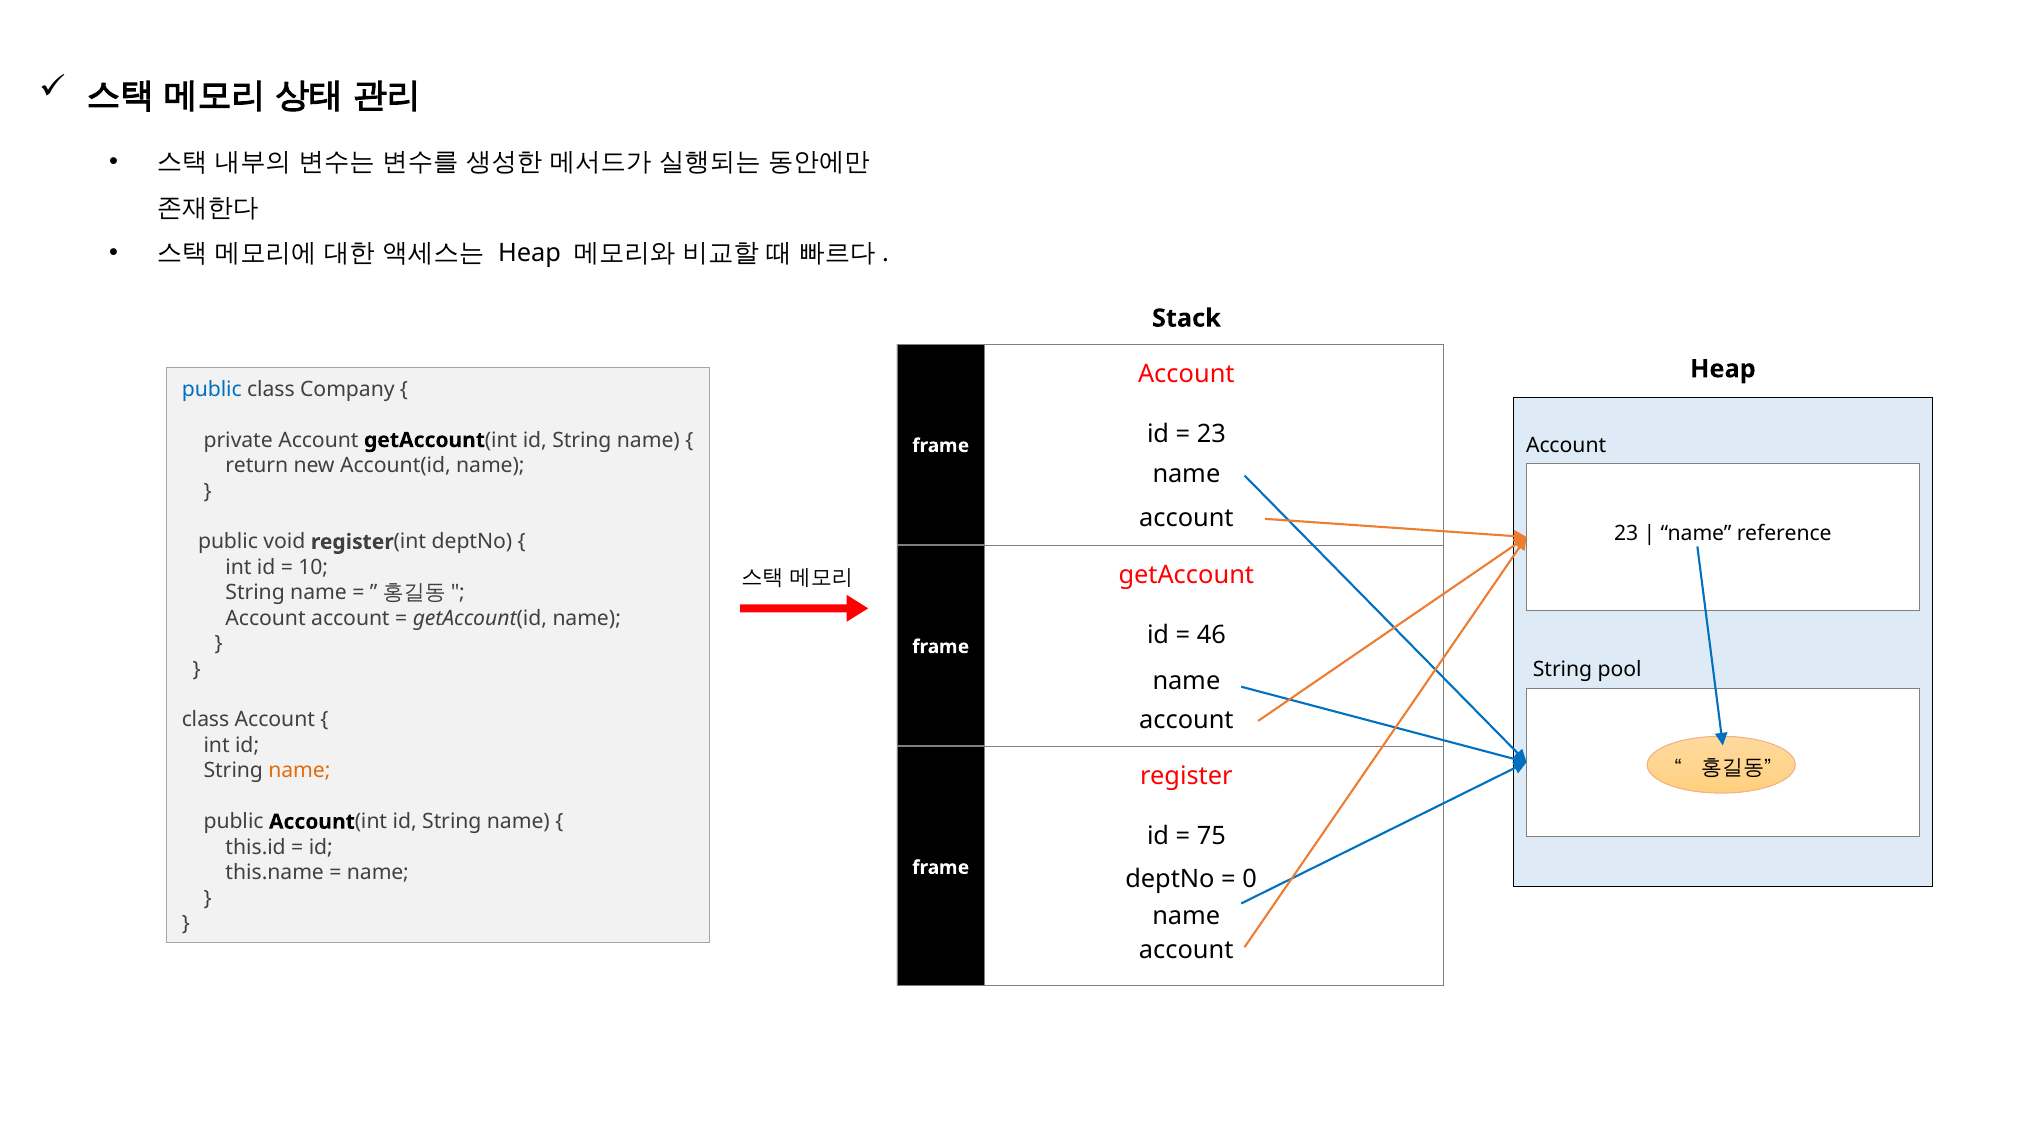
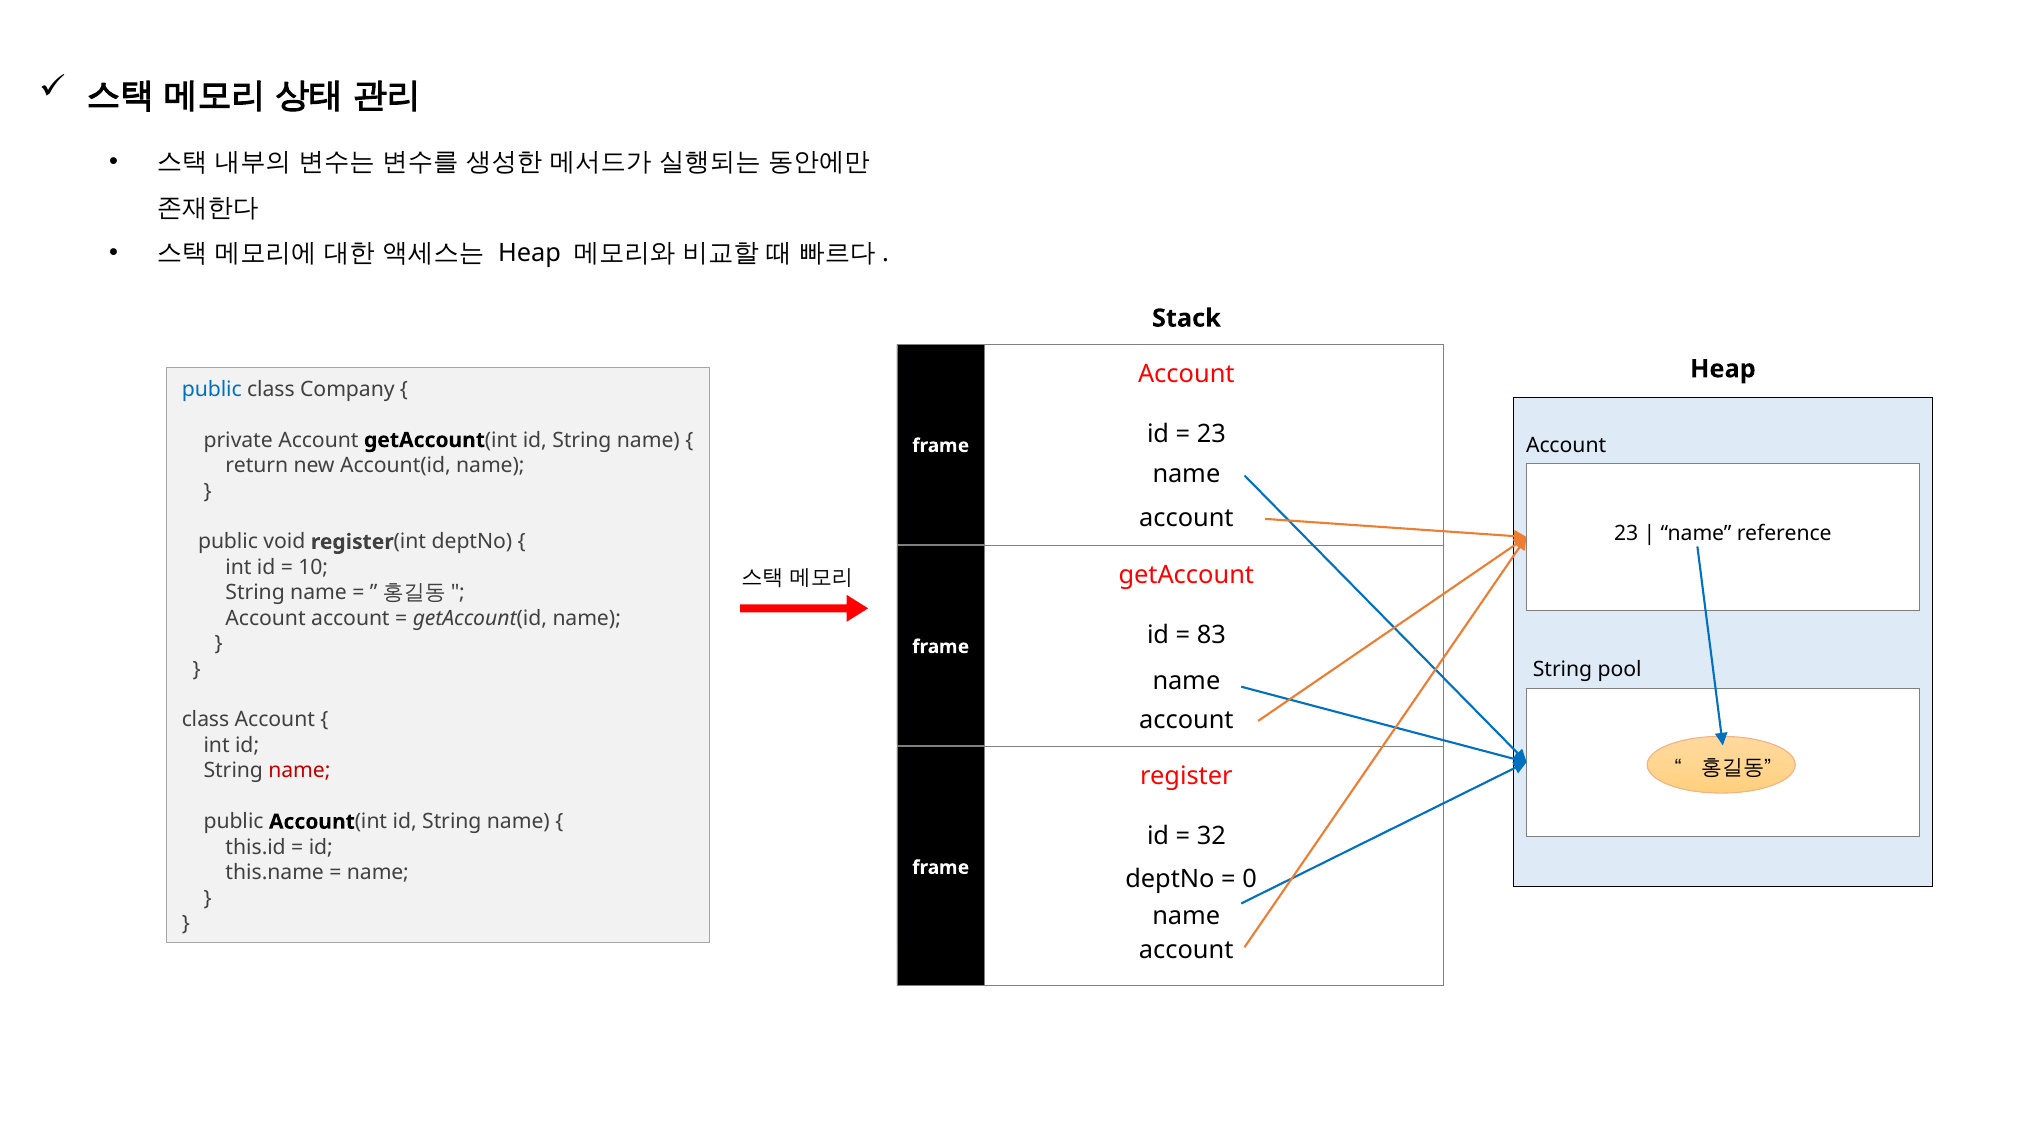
46: 46 -> 83 (1211, 635)
name colour: orange -> red (299, 771)
75: 75 -> 32 (1211, 837)
